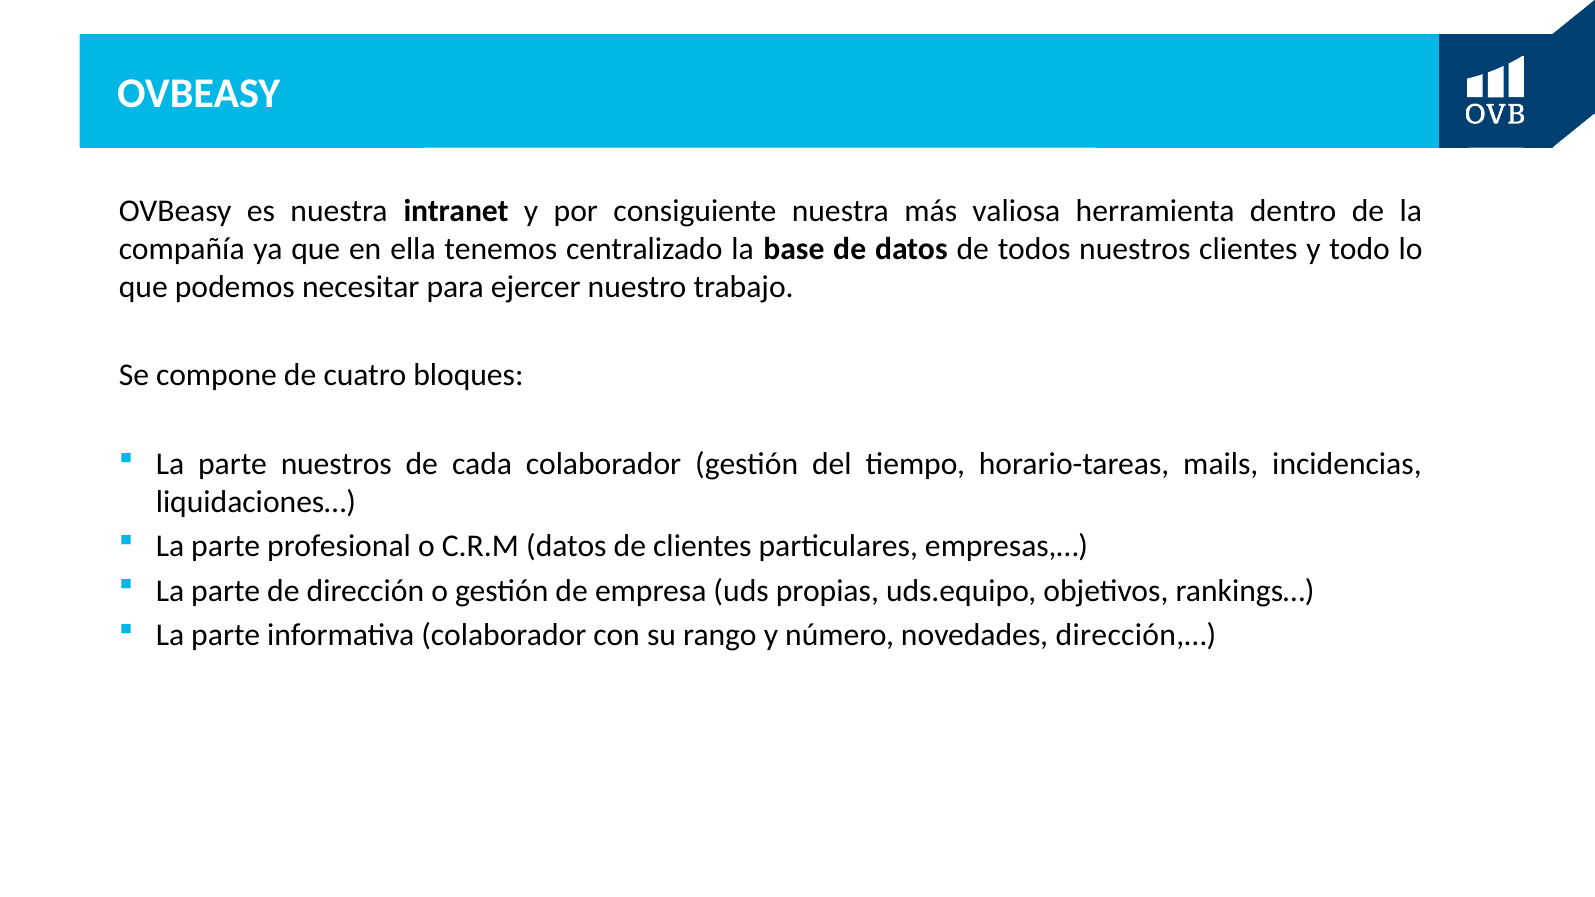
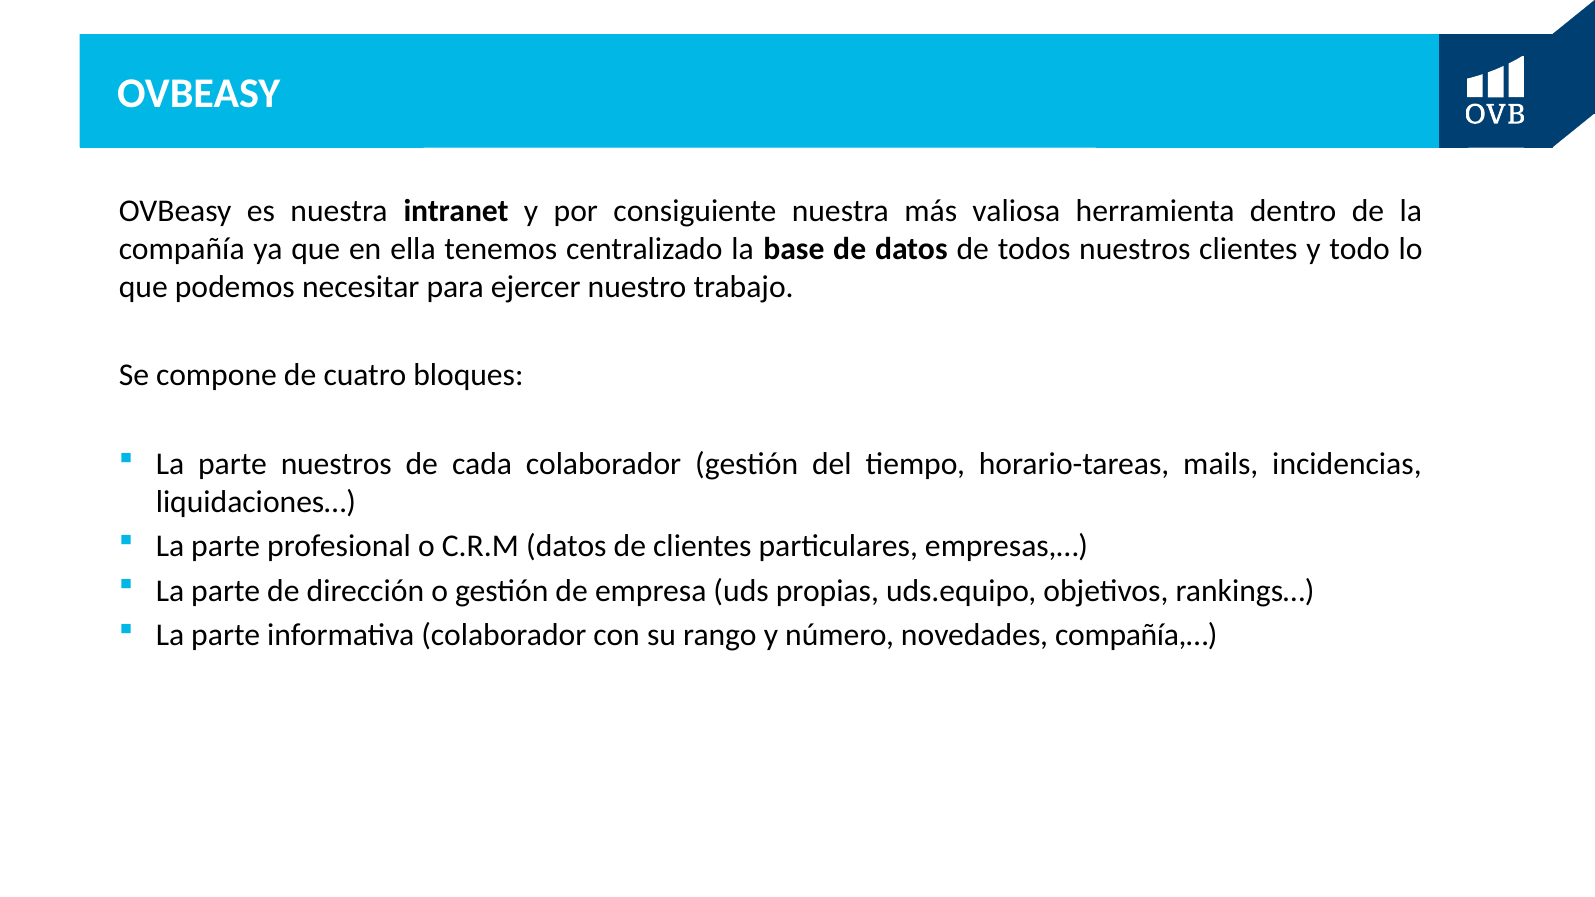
dirección,…: dirección,… -> compañía,… (1136, 635)
